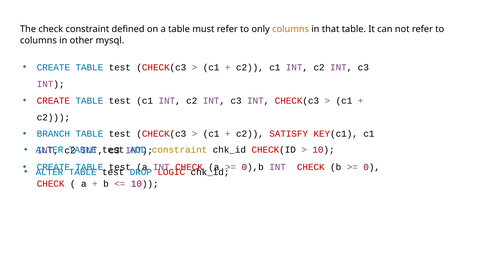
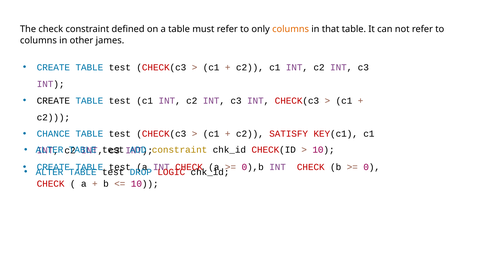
mysql: mysql -> james (110, 40)
CREATE colour: red -> black (53, 101)
BRANCH: BRANCH -> CHANCE (53, 134)
